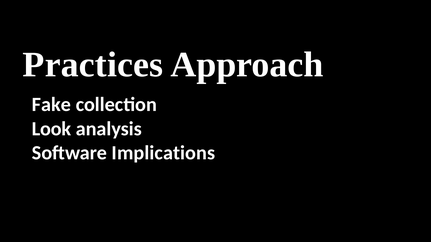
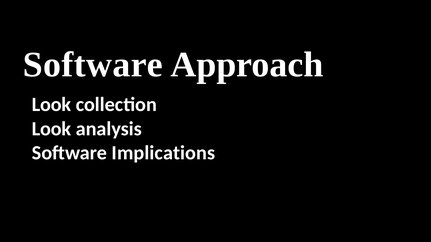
Practices: Practices -> Software (93, 65)
Fake: Fake -> Look (52, 105)
